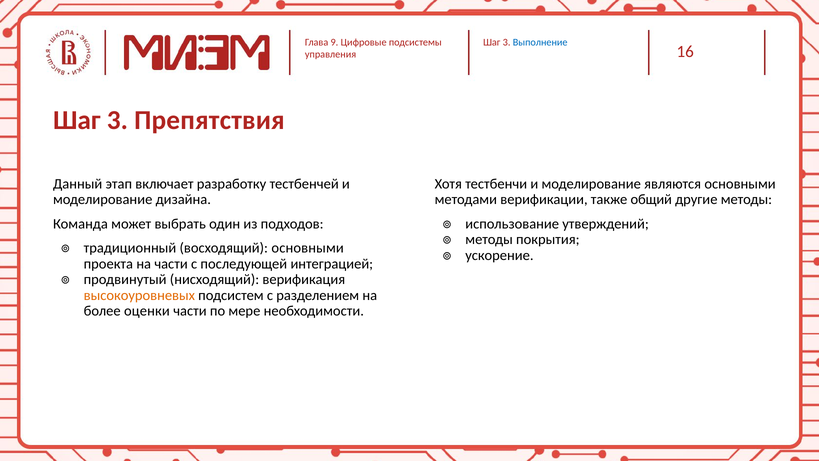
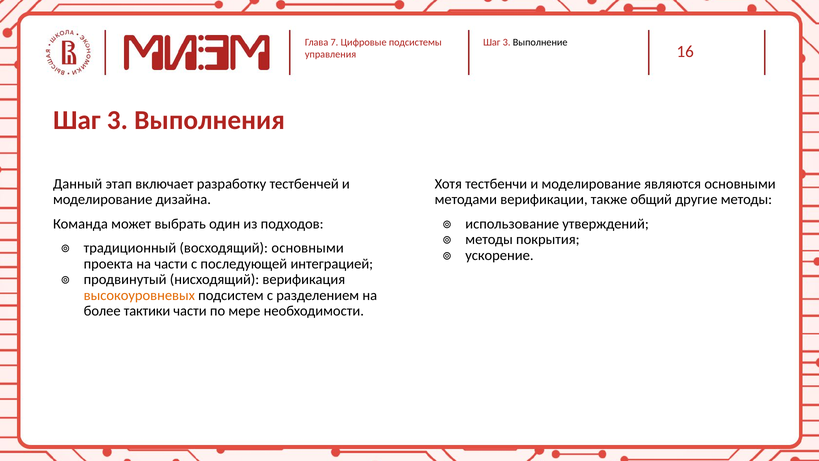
9: 9 -> 7 (334, 42)
Выполнение colour: blue -> black (540, 42)
Препятствия: Препятствия -> Выполнения (210, 120)
оценки: оценки -> тактики (147, 311)
